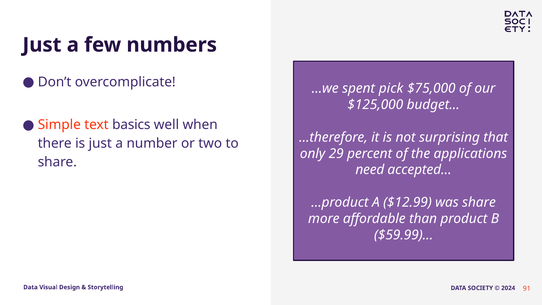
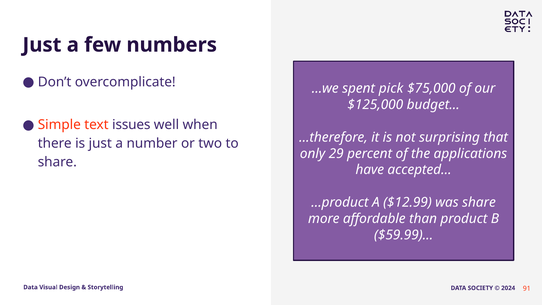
basics: basics -> issues (131, 125)
need: need -> have (370, 170)
